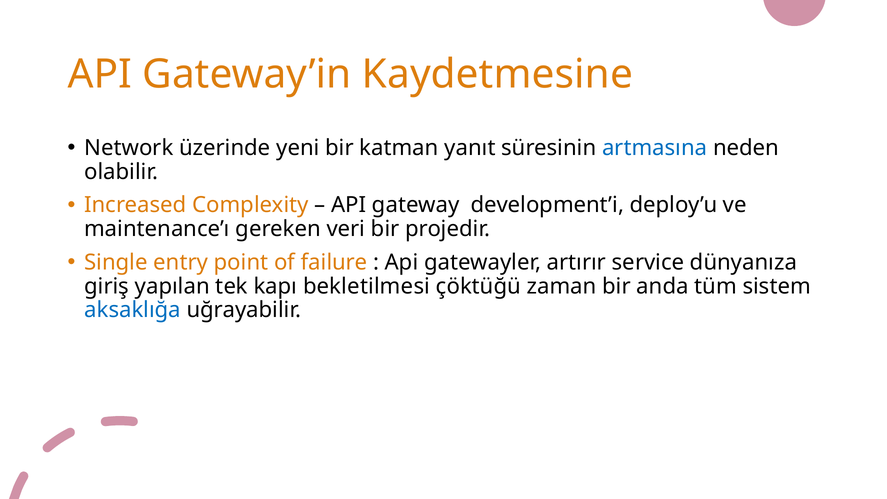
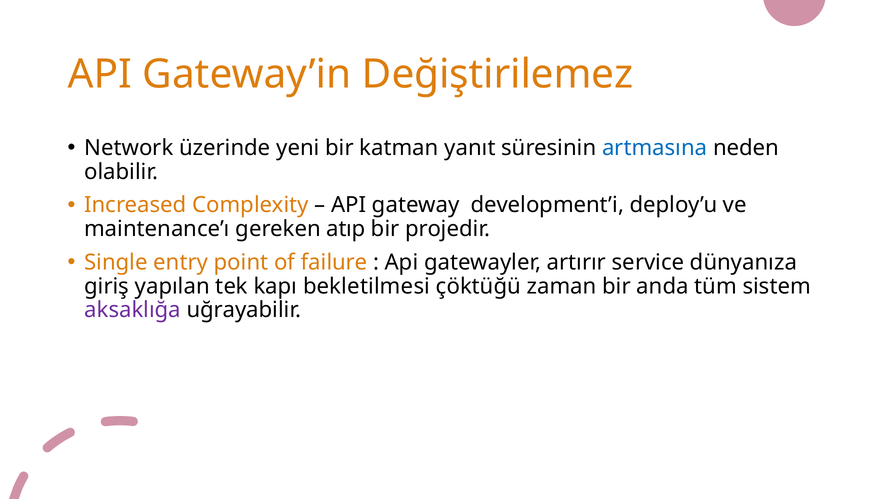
Kaydetmesine: Kaydetmesine -> Değiştirilemez (498, 75)
veri: veri -> atıp (346, 229)
aksaklığa colour: blue -> purple (133, 310)
